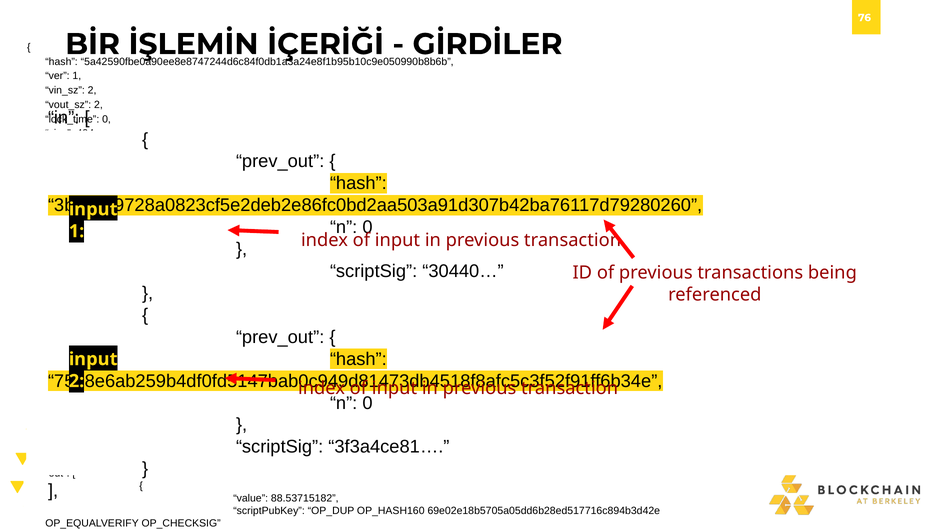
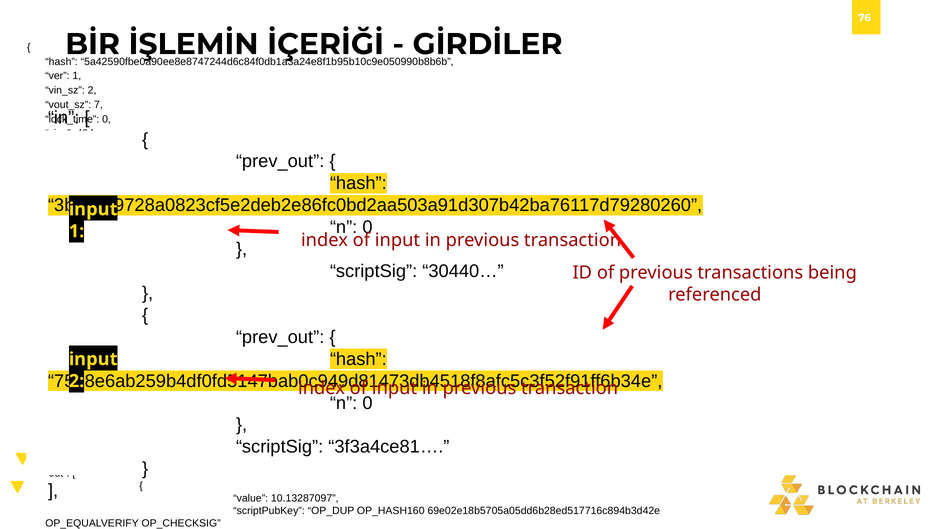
vout_sz 2: 2 -> 7 (98, 105)
88.53715182: 88.53715182 -> 10.13287097 (305, 498)
